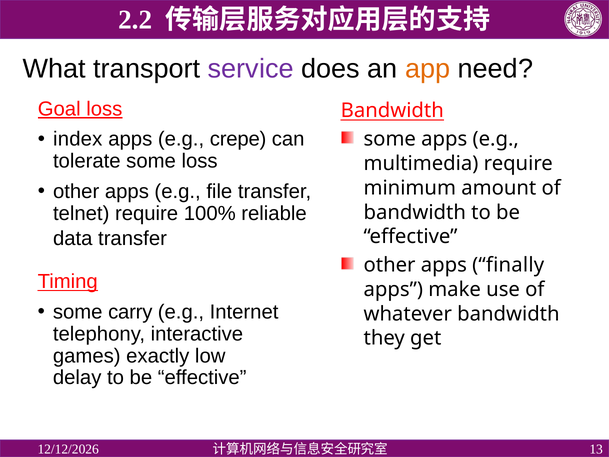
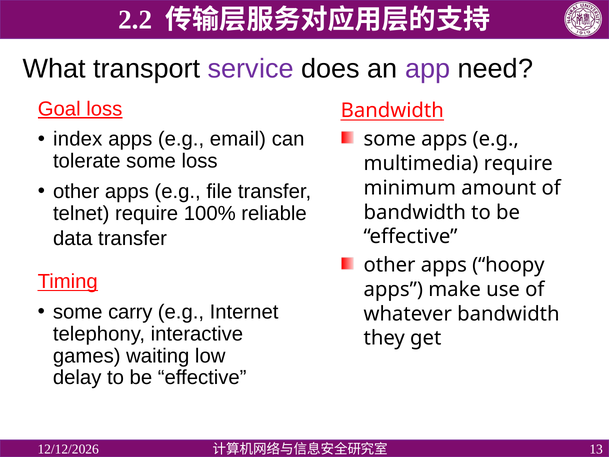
app colour: orange -> purple (428, 69)
crepe: crepe -> email (238, 139)
finally: finally -> hoopy (508, 265)
exactly: exactly -> waiting (158, 356)
